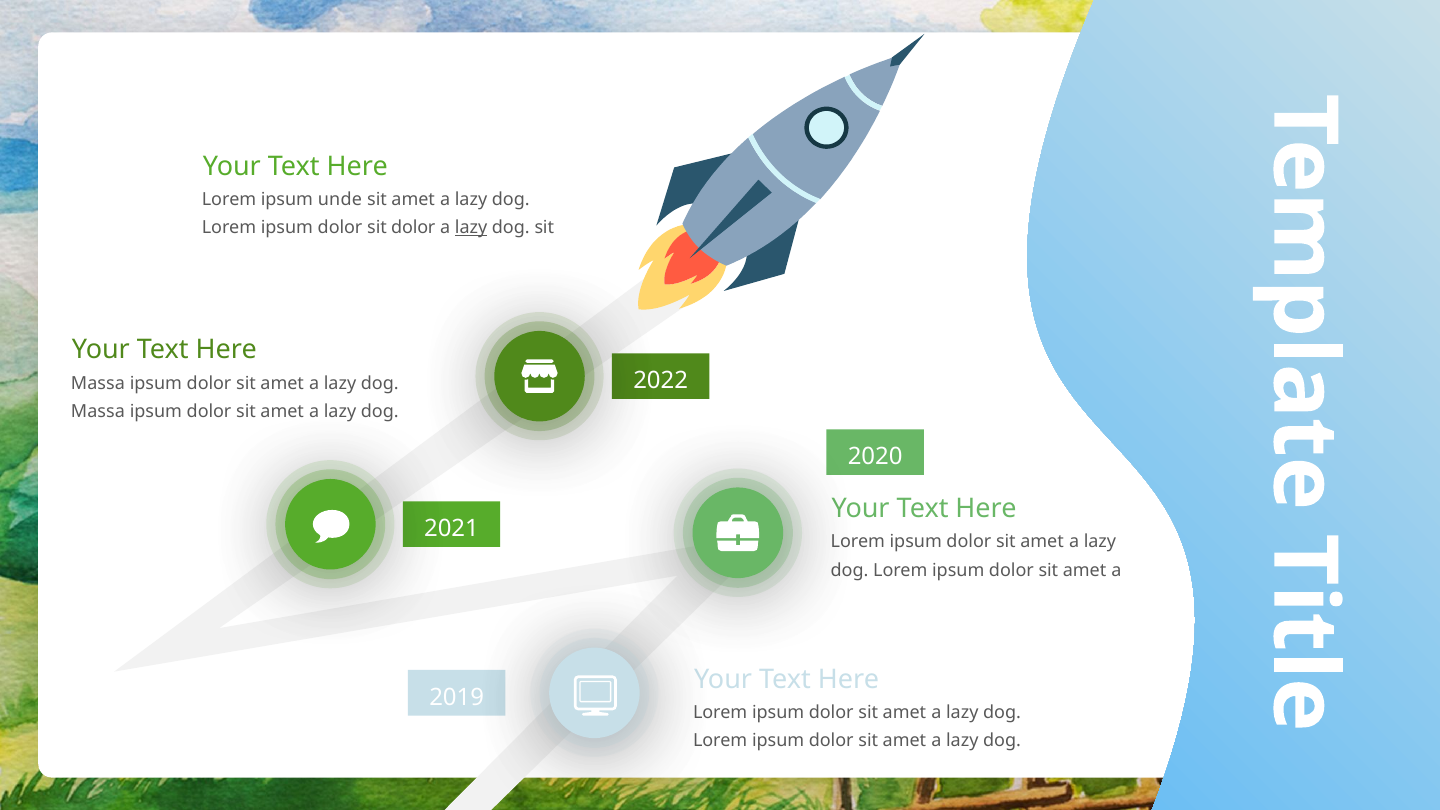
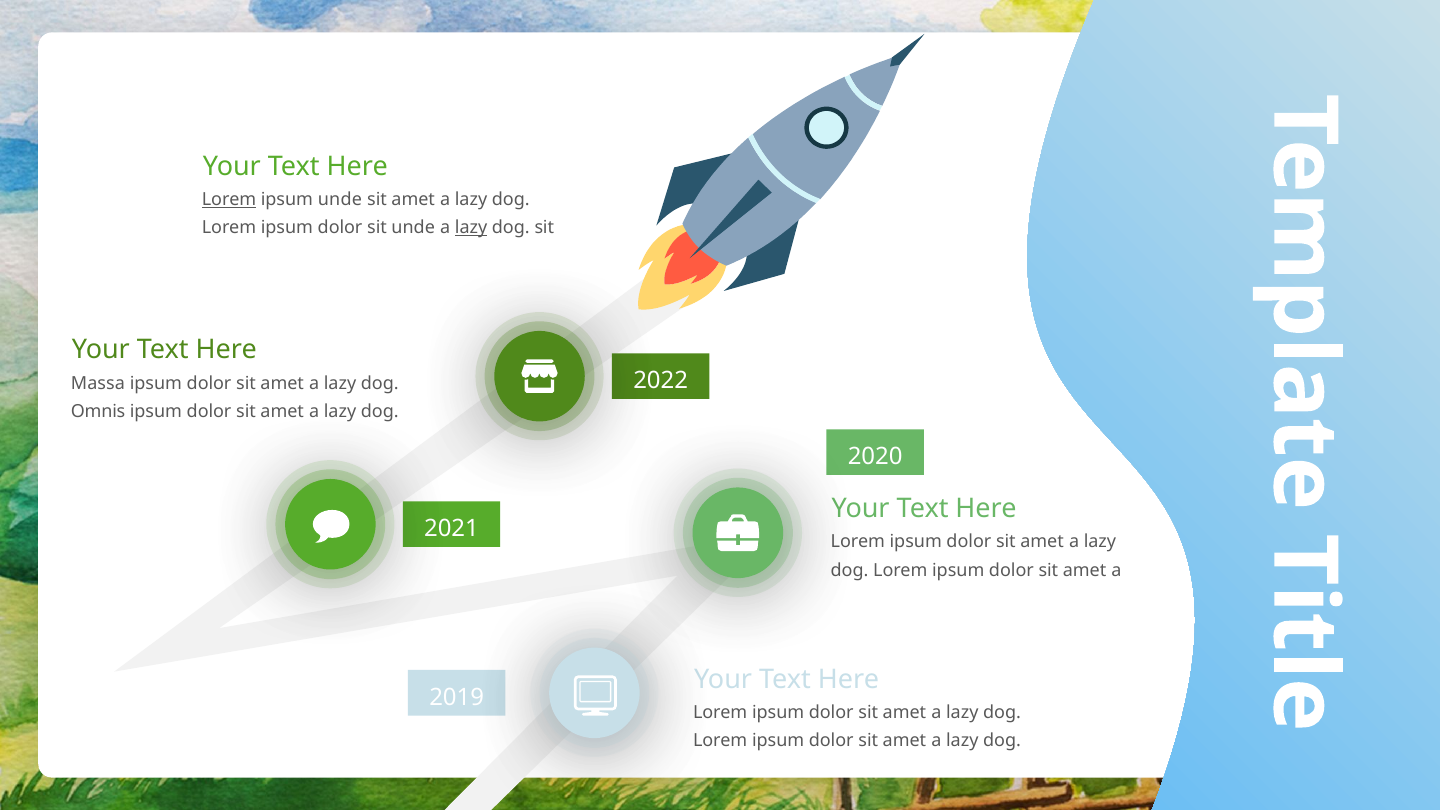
Lorem underline: none -> present (229, 200)
sit dolor: dolor -> unde (413, 228)
Massa: Massa -> Omnis (98, 411)
